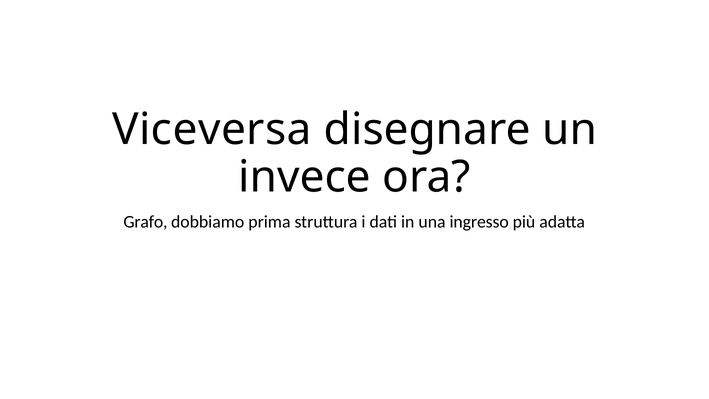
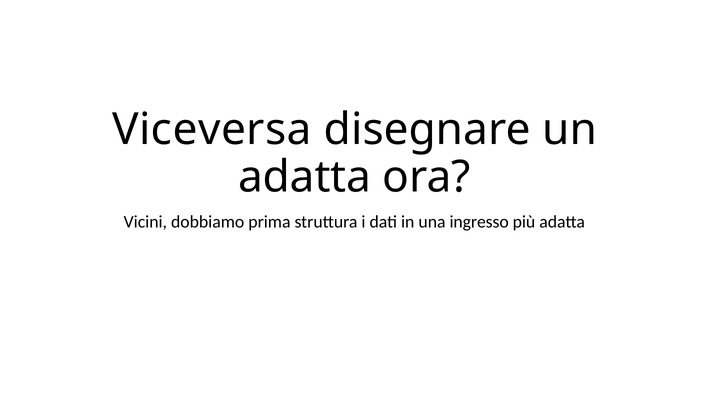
invece: invece -> adatta (305, 177)
Grafo: Grafo -> Vicini (145, 222)
